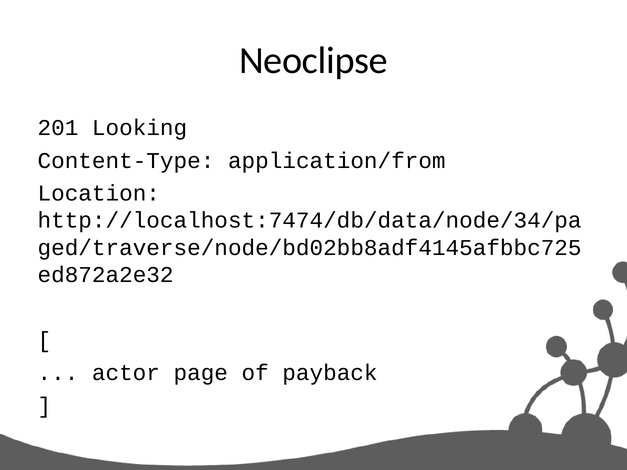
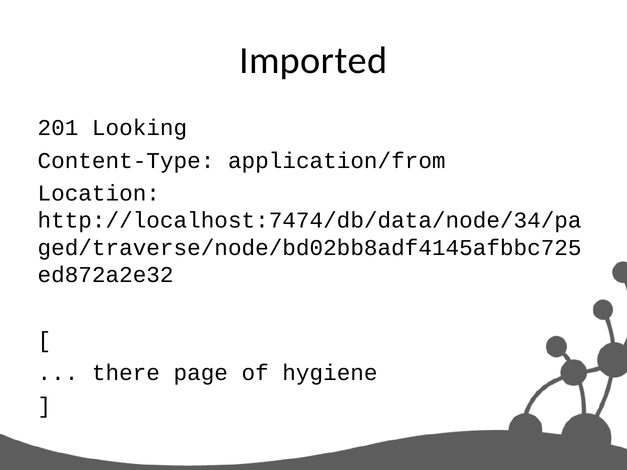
Neoclipse: Neoclipse -> Imported (313, 61)
actor: actor -> there (126, 373)
payback: payback -> hygiene (330, 373)
